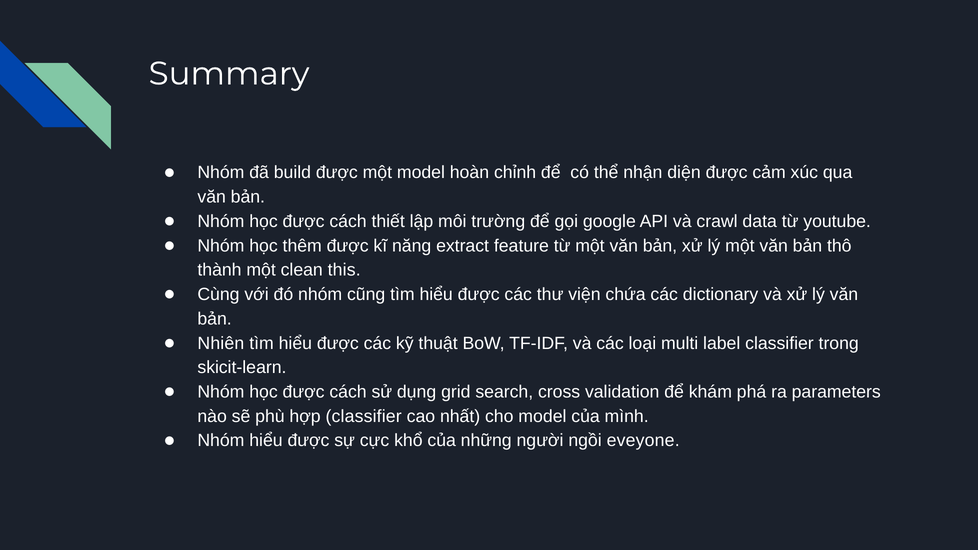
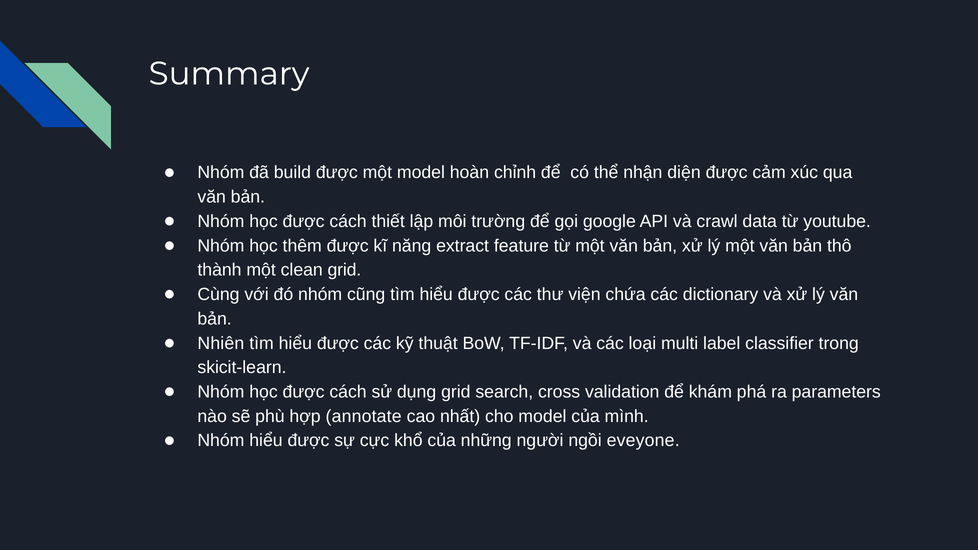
clean this: this -> grid (344, 270)
hợp classifier: classifier -> annotate (364, 416)
